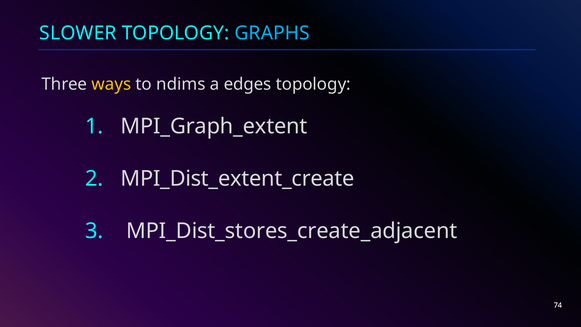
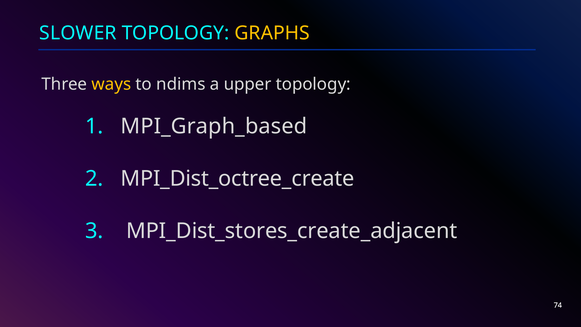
GRAPHS colour: light blue -> yellow (272, 33)
edges: edges -> upper (248, 84)
MPI_Graph_extent: MPI_Graph_extent -> MPI_Graph_based (214, 126)
MPI_Dist_extent_create: MPI_Dist_extent_create -> MPI_Dist_octree_create (238, 179)
